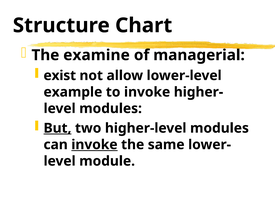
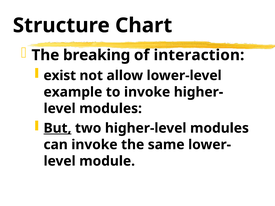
examine: examine -> breaking (97, 55)
managerial: managerial -> interaction (199, 55)
invoke underline: present -> none (94, 145)
